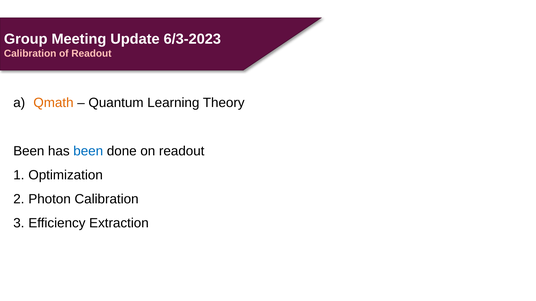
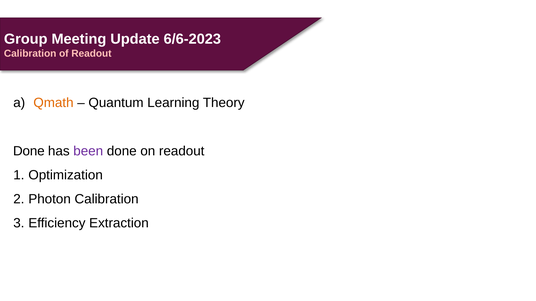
6/3-2023: 6/3-2023 -> 6/6-2023 (192, 39)
Been: Been -> Done (29, 151)
been colour: blue -> purple (88, 151)
